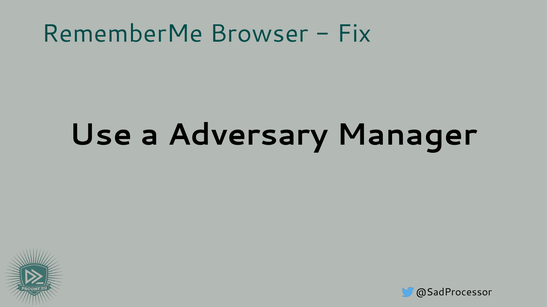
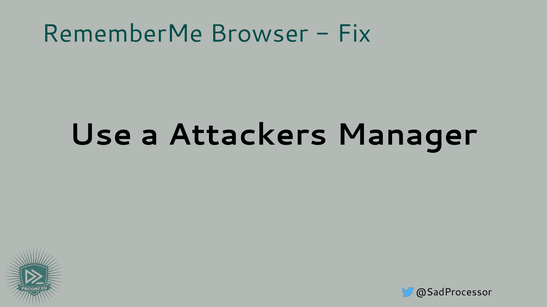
Adversary: Adversary -> Attackers (248, 135)
